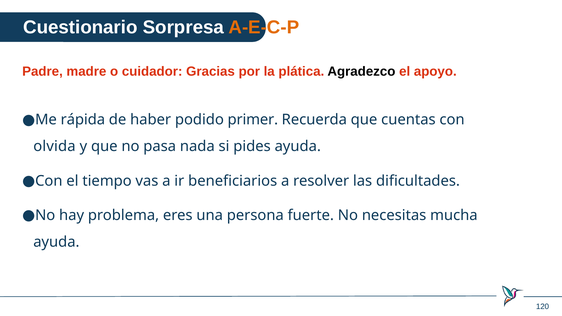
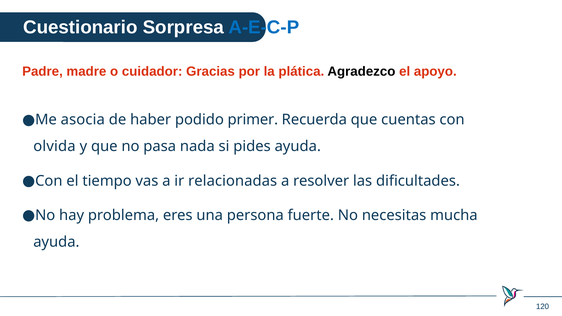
A-E-C-P colour: orange -> blue (264, 27)
rápida: rápida -> asocia (83, 120)
beneficiarios: beneficiarios -> relacionadas (233, 181)
